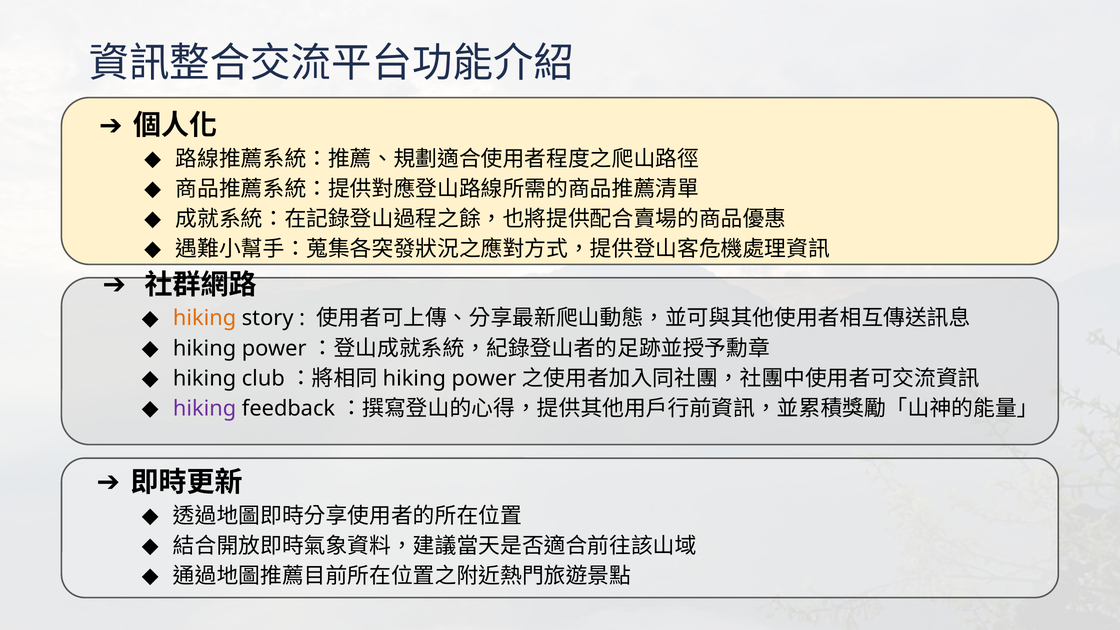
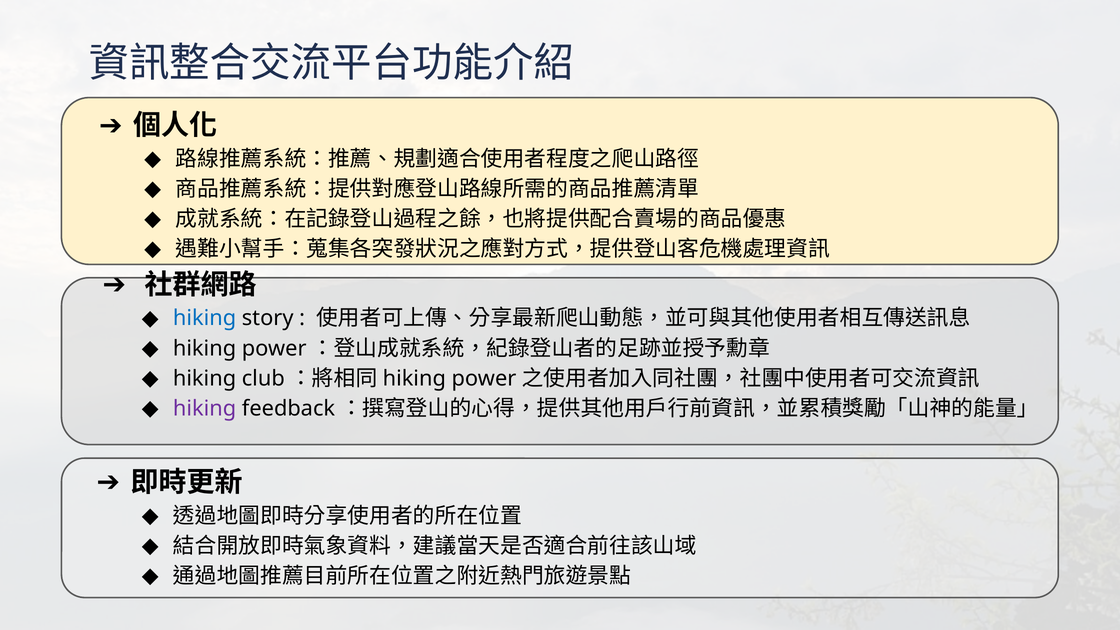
hiking colour: orange -> blue (205, 318)
